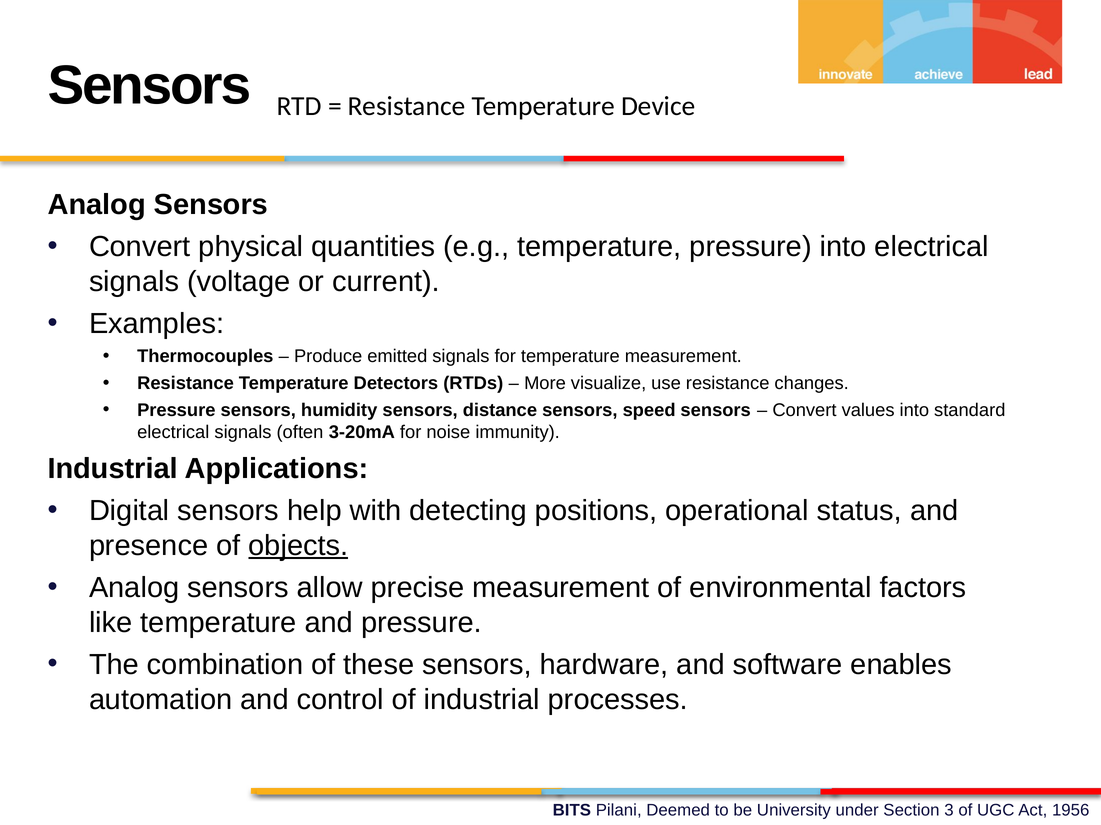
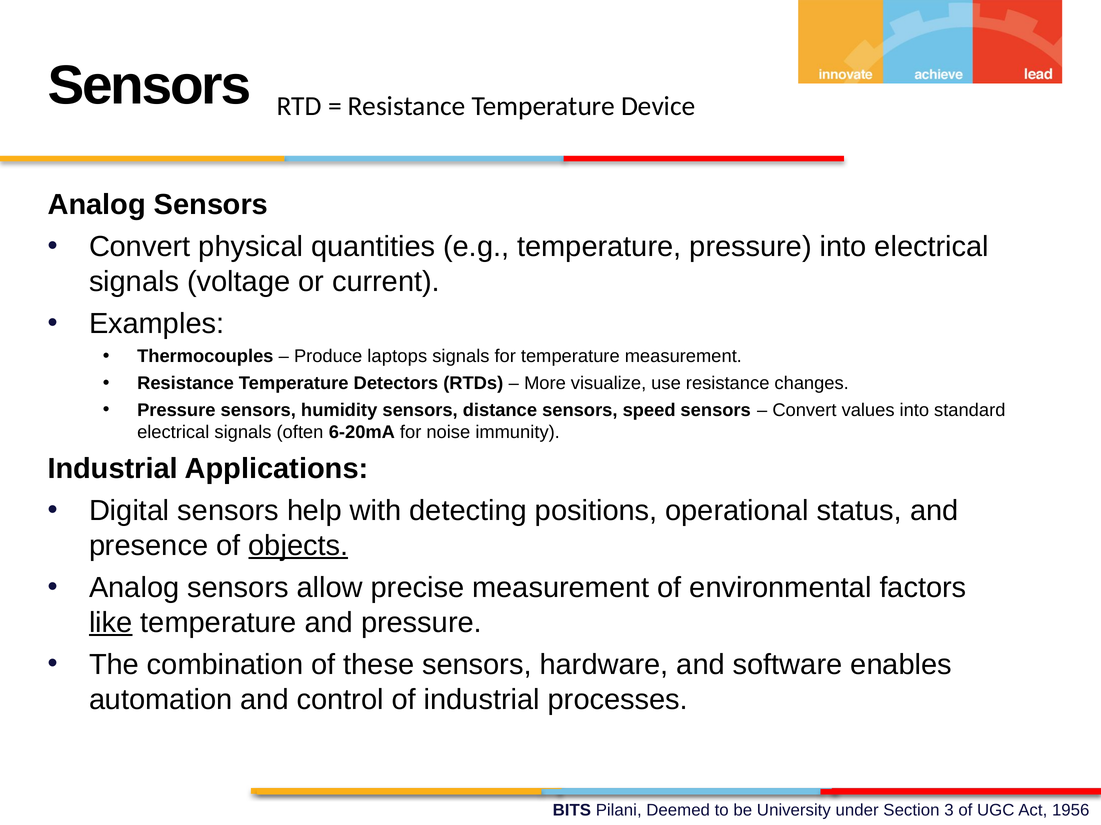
emitted: emitted -> laptops (397, 357)
3-20mA: 3-20mA -> 6-20mA (362, 432)
like underline: none -> present (111, 623)
